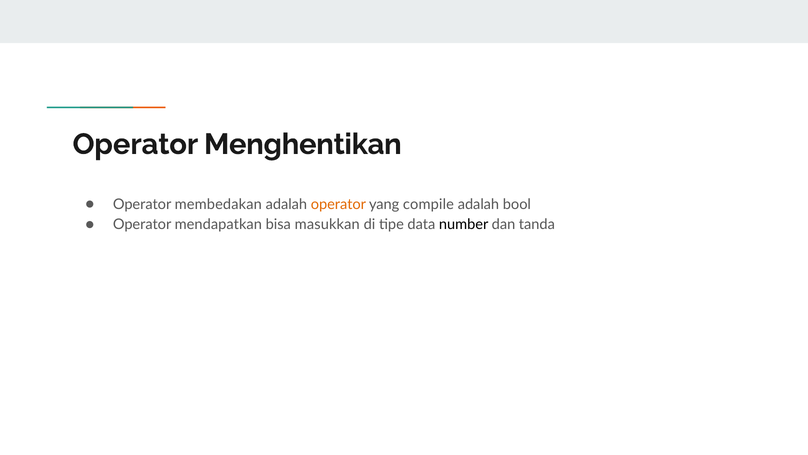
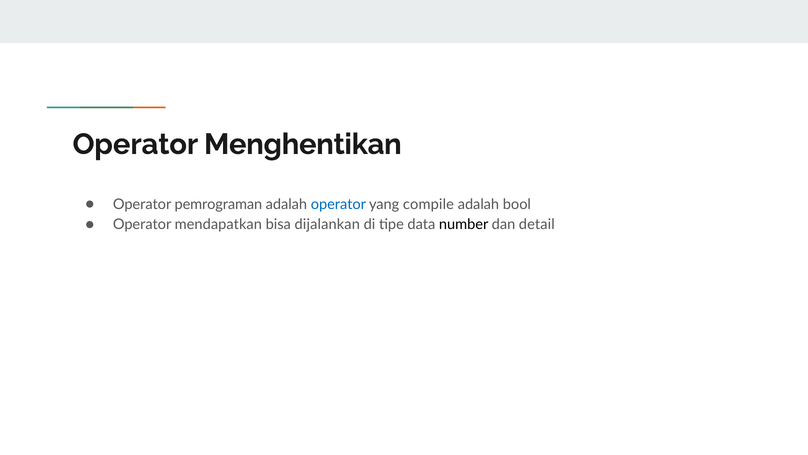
membedakan: membedakan -> pemrograman (218, 204)
operator colour: orange -> blue (338, 204)
masukkan: masukkan -> dijalankan (327, 224)
tanda: tanda -> detail (537, 224)
